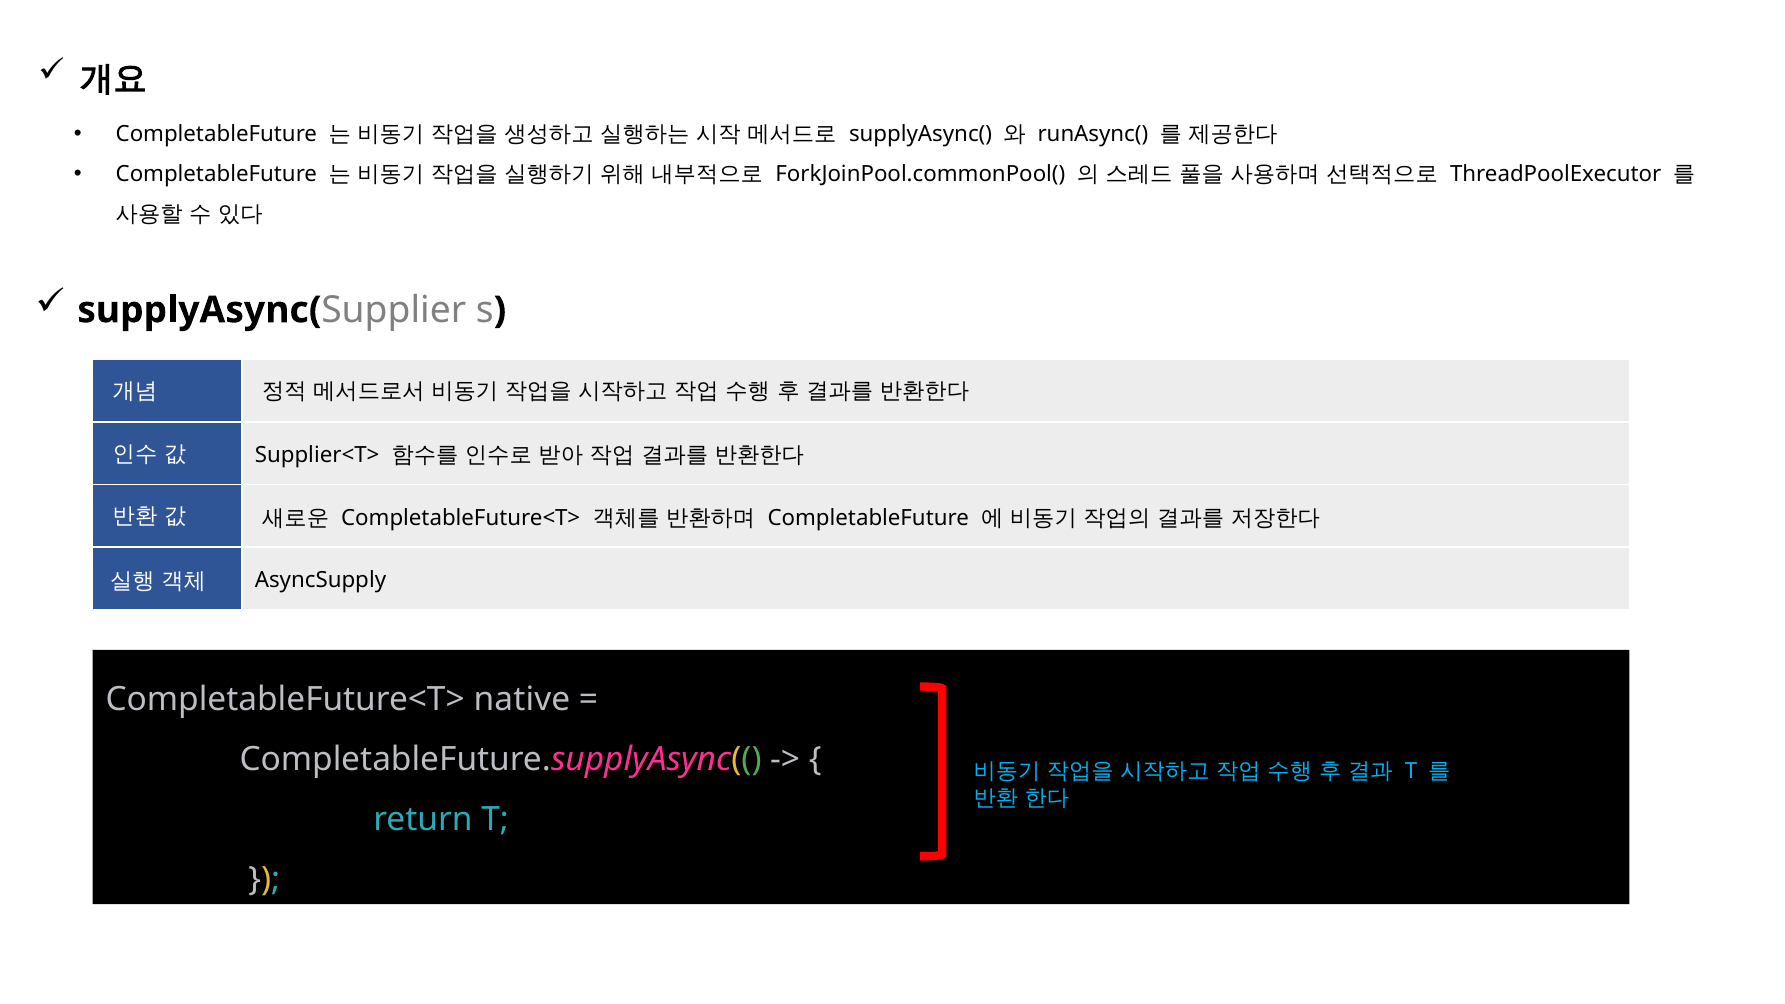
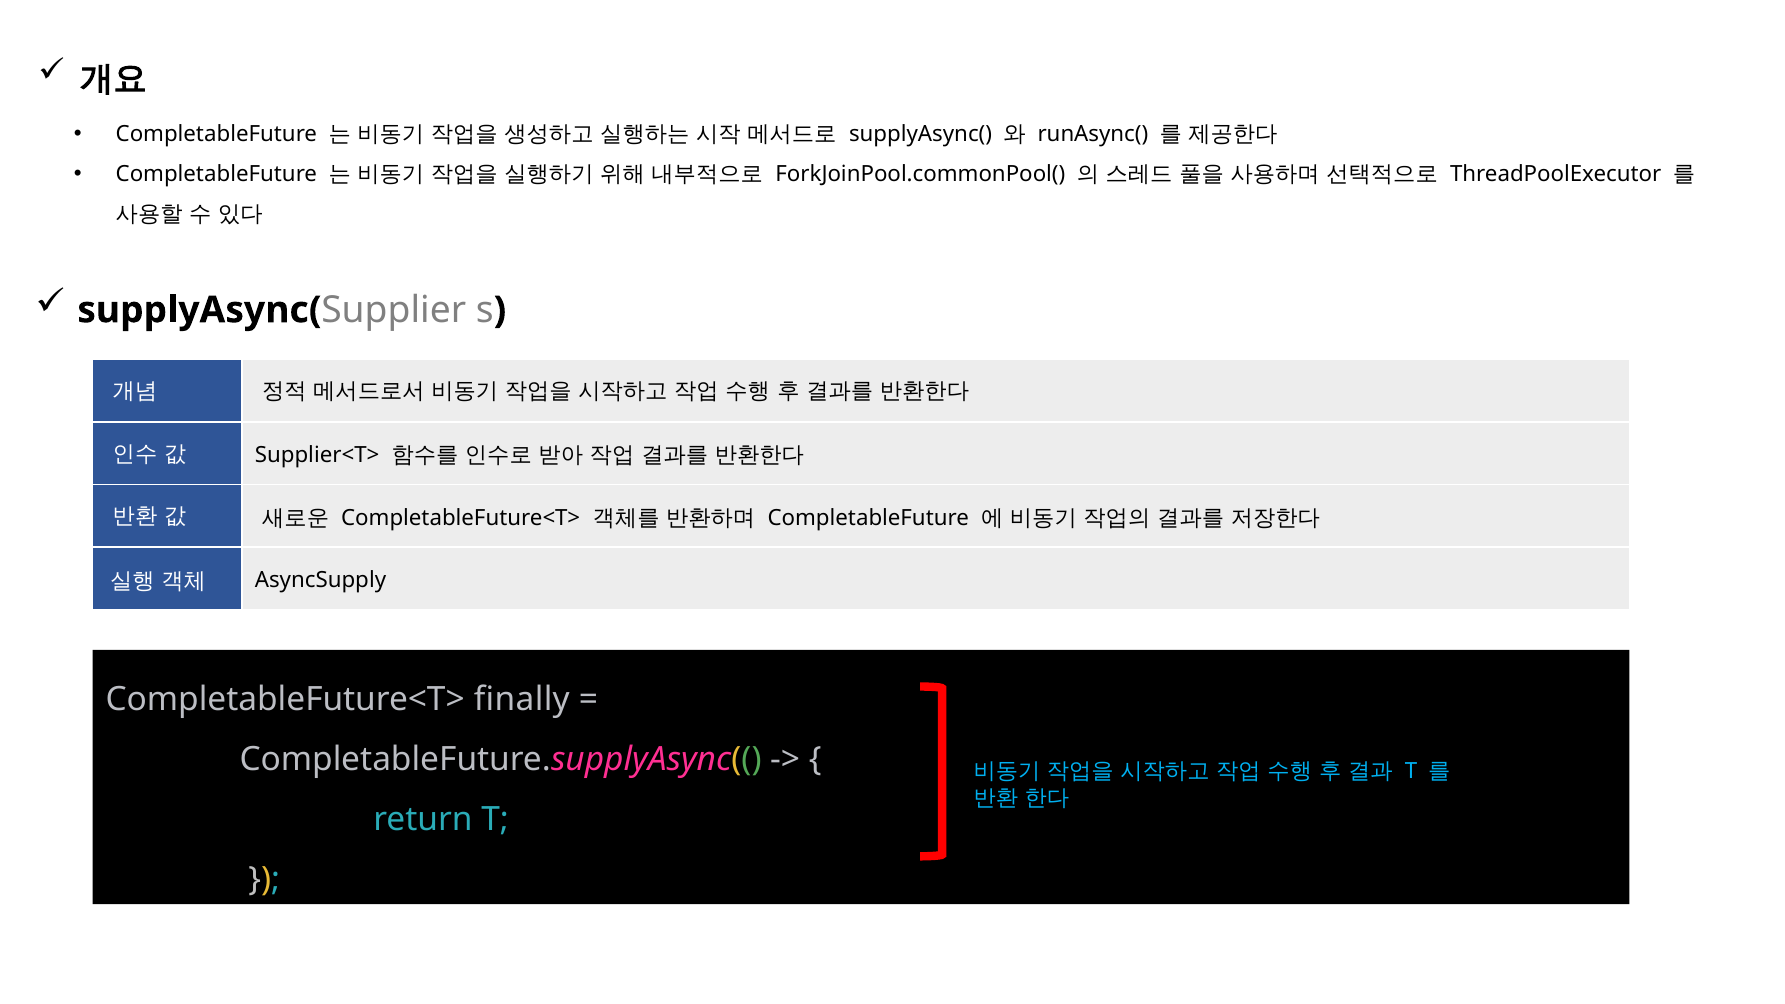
native: native -> finally (522, 699)
